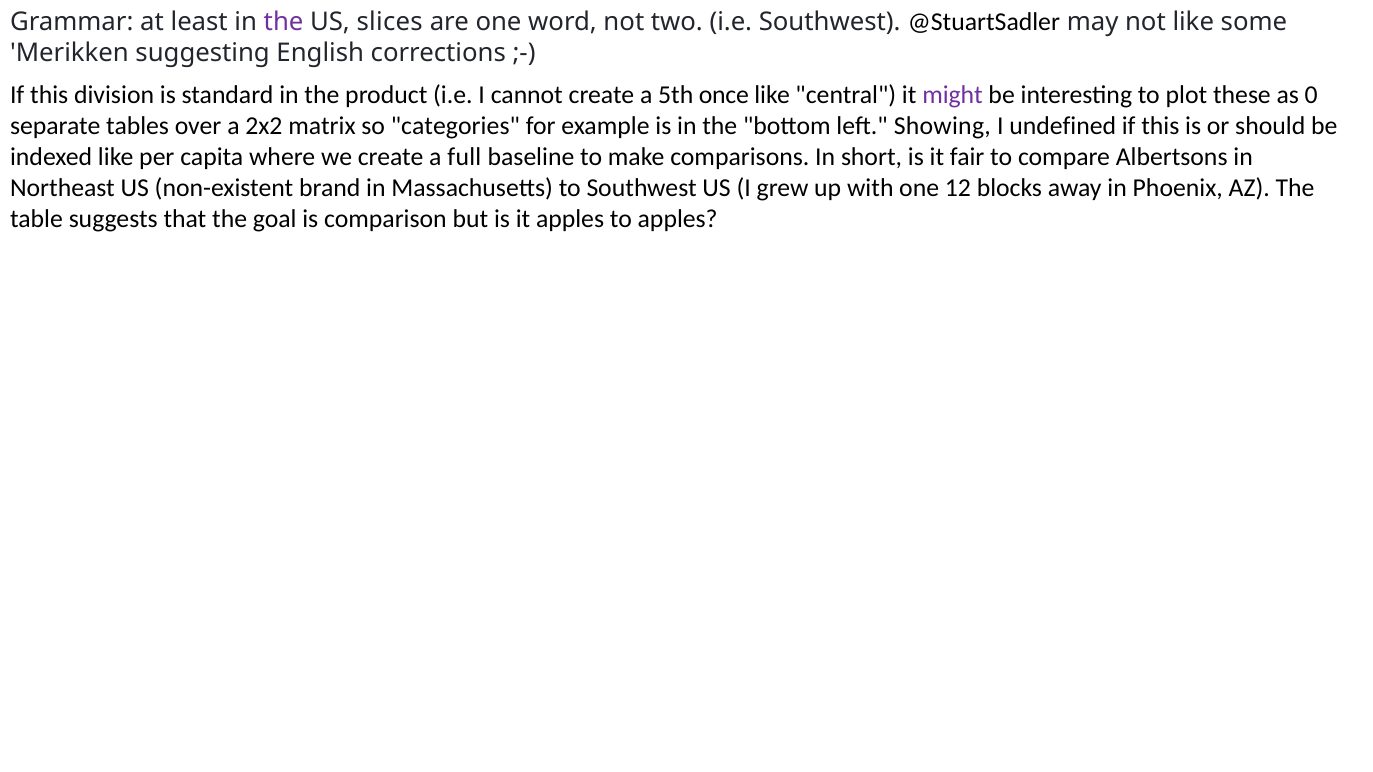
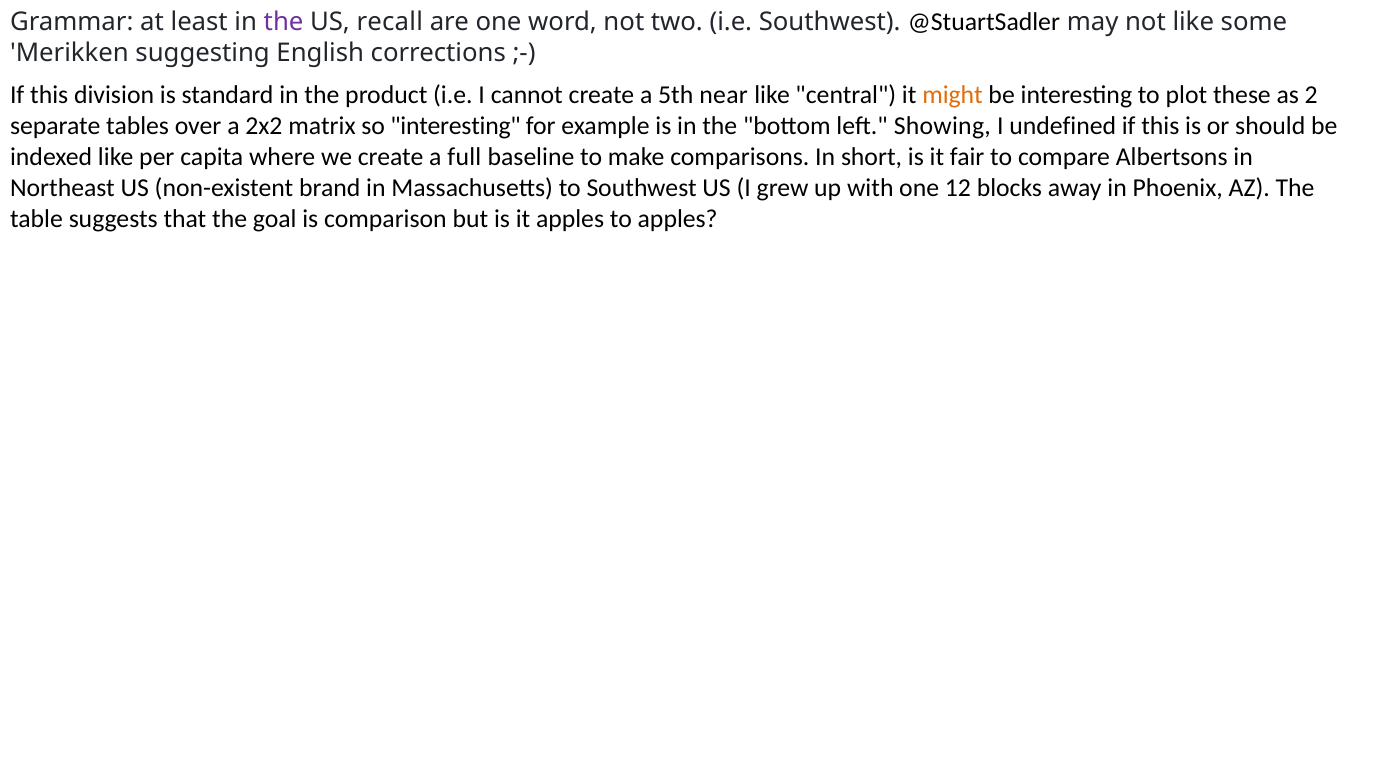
slices: slices -> recall (390, 22)
once: once -> near (724, 95)
might colour: purple -> orange (953, 95)
0: 0 -> 2 (1311, 95)
so categories: categories -> interesting (456, 126)
